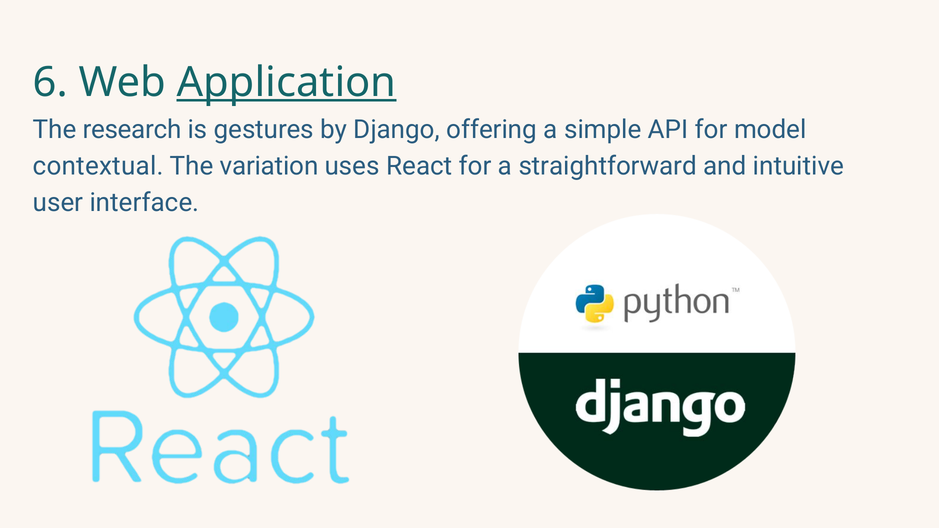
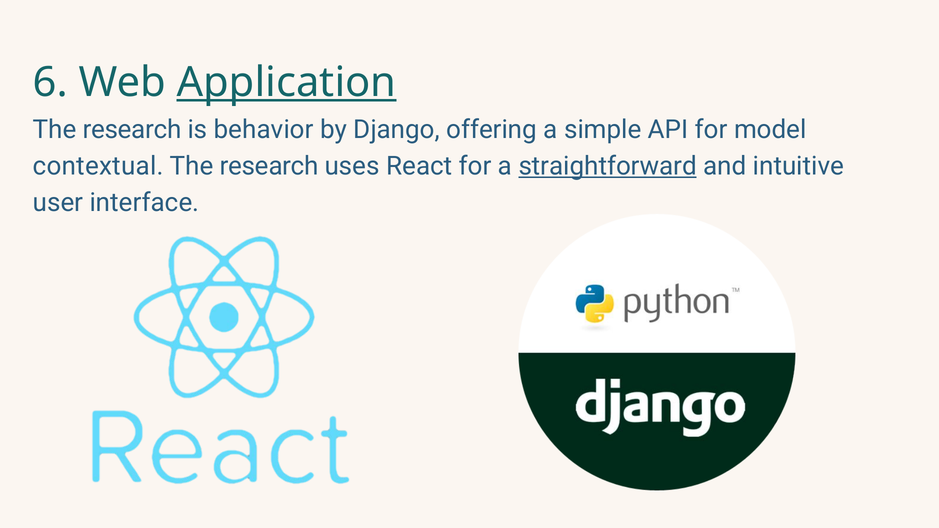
gestures: gestures -> behavior (264, 130)
variation: variation -> research (269, 166)
straightforward underline: none -> present (608, 166)
